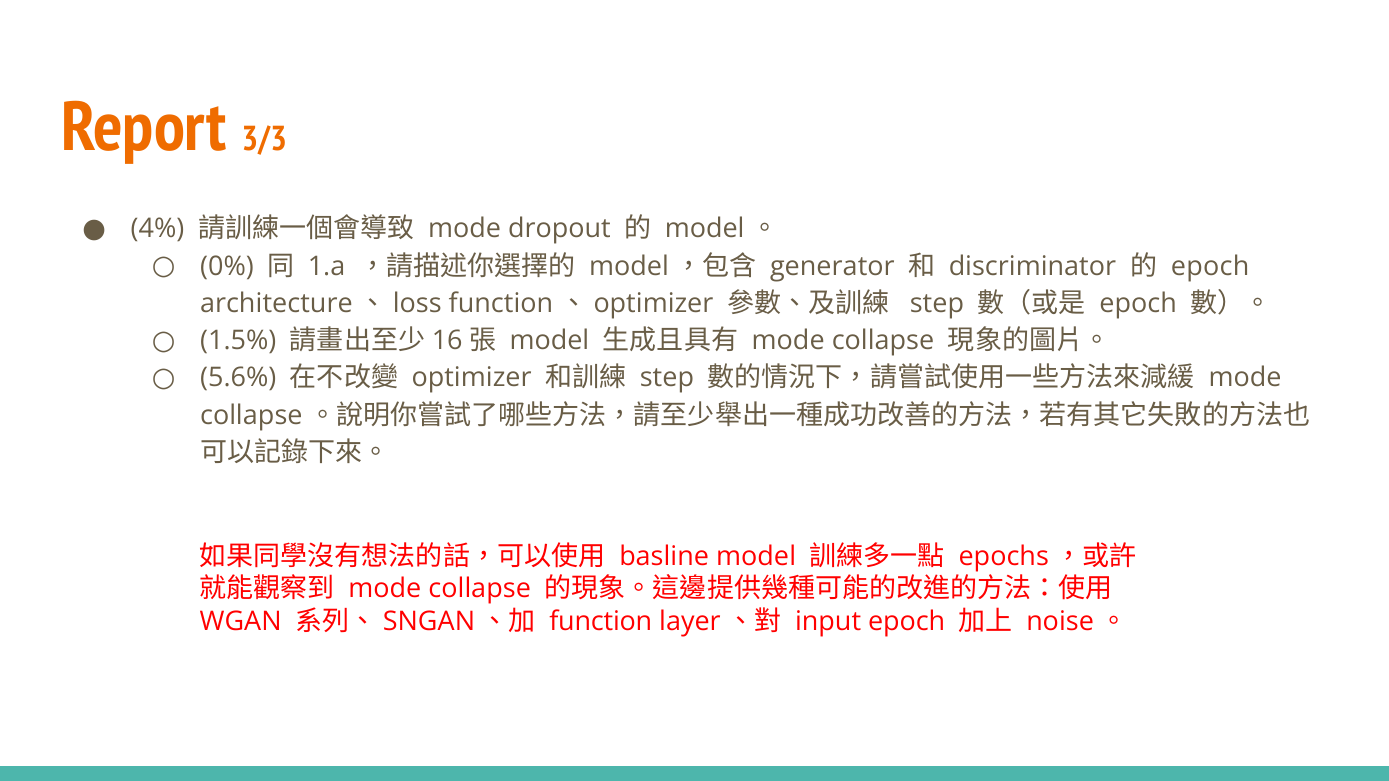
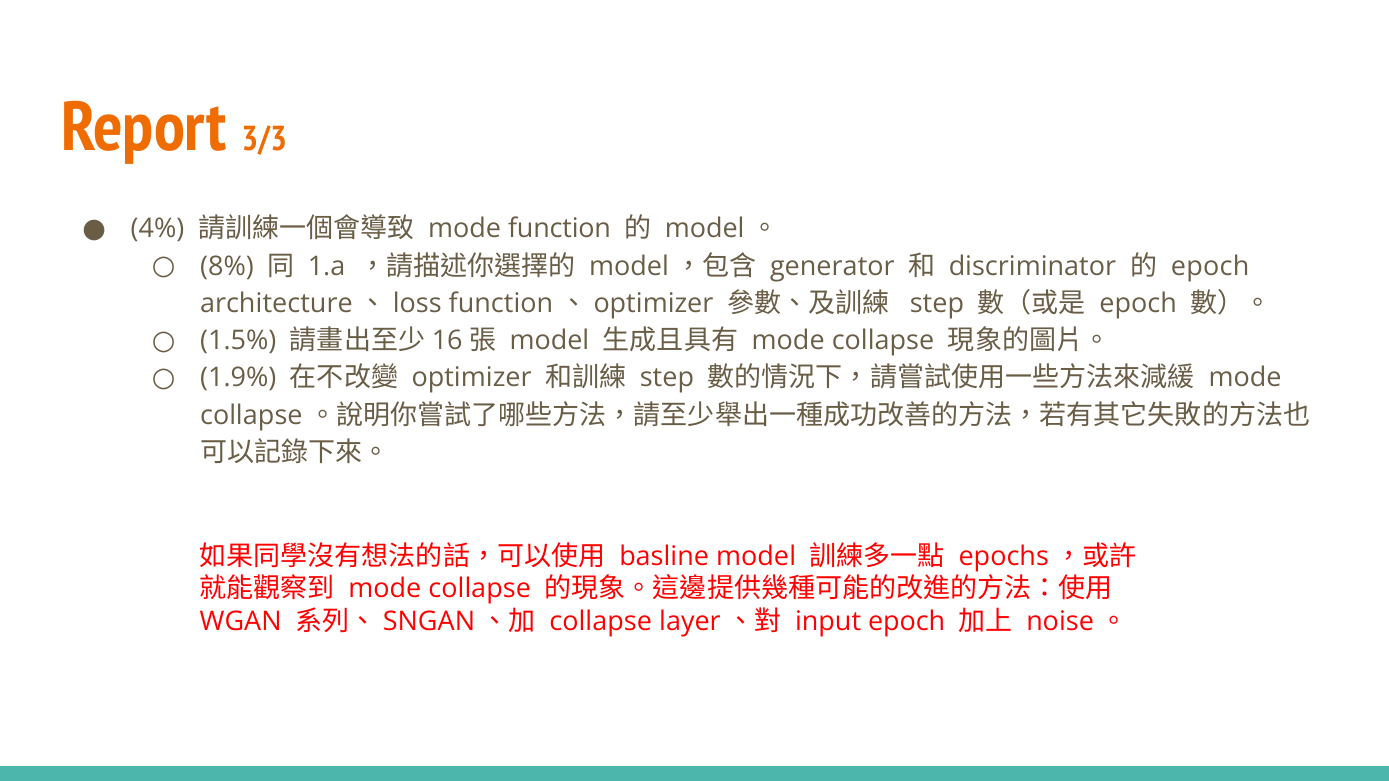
mode dropout: dropout -> function (560, 229)
0%: 0% -> 8% (227, 266)
5.6%: 5.6% -> 1.9% (238, 378)
function: function -> collapse (601, 622)
